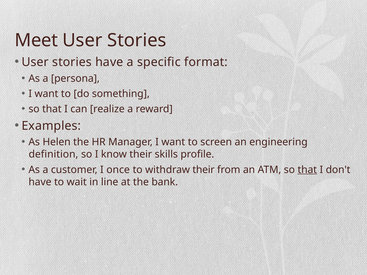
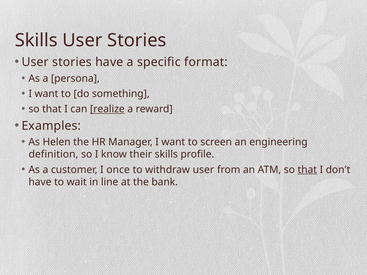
Meet: Meet -> Skills (36, 40)
realize underline: none -> present (107, 109)
withdraw their: their -> user (203, 170)
